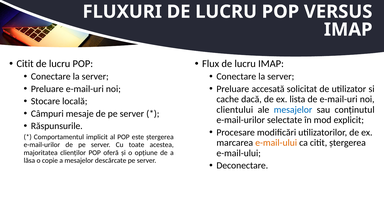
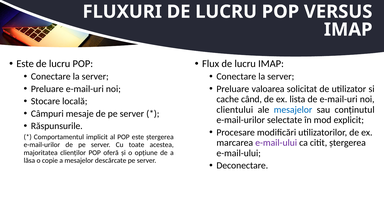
Citit: Citit -> Este (25, 64)
accesată: accesată -> valoarea (268, 89)
dacă: dacă -> când (251, 99)
e-mail-ului colour: orange -> purple (276, 143)
